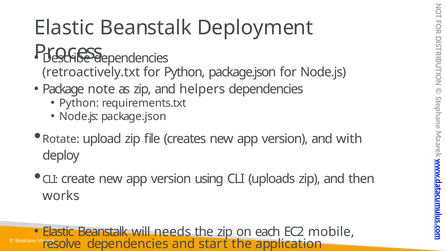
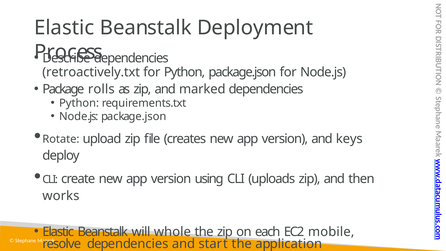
note: note -> rolls (101, 89)
helpers: helpers -> marked (202, 89)
with: with -> keys (349, 139)
needs: needs -> whole (172, 232)
